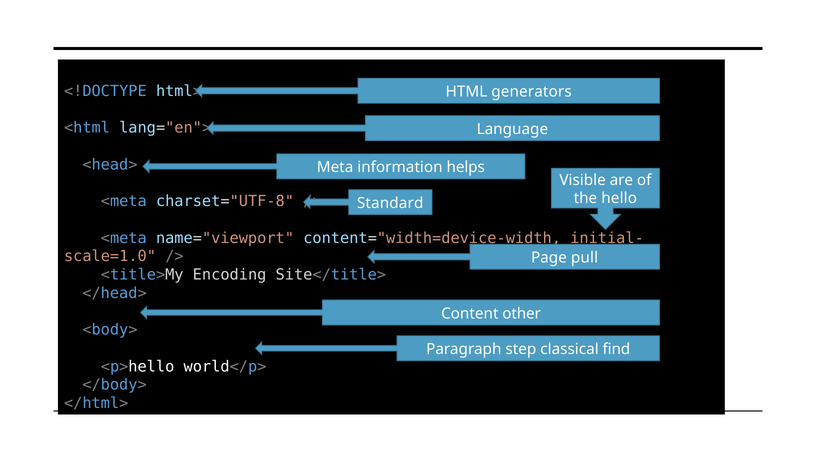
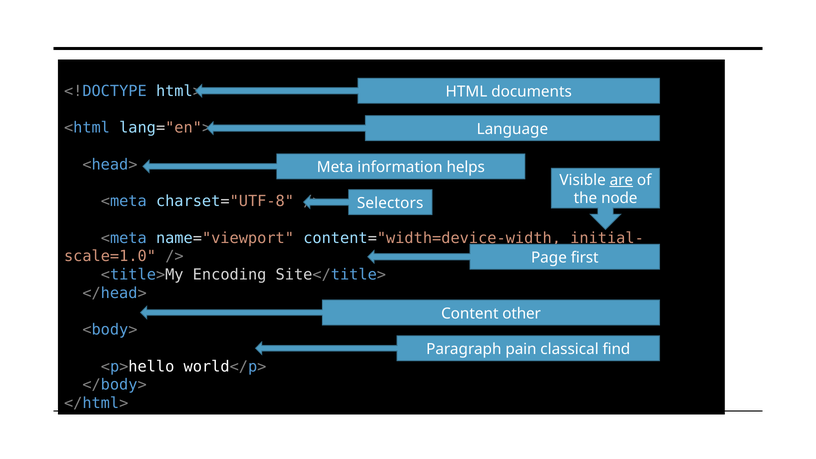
generators: generators -> documents (532, 92)
are underline: none -> present (621, 180)
hello: hello -> node (619, 198)
Standard: Standard -> Selectors (390, 203)
pull: pull -> first (585, 258)
step: step -> pain (521, 349)
